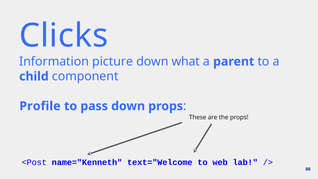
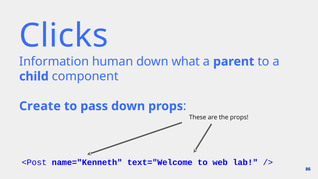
picture: picture -> human (113, 61)
Profile: Profile -> Create (40, 106)
